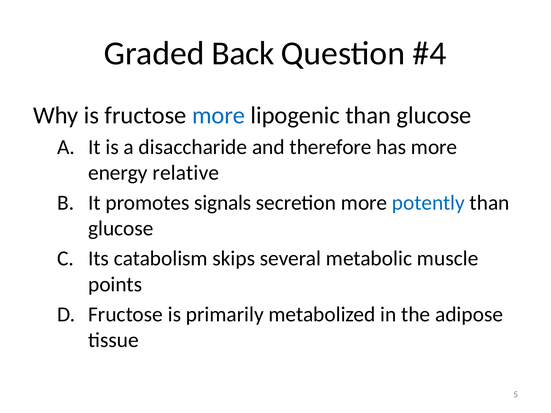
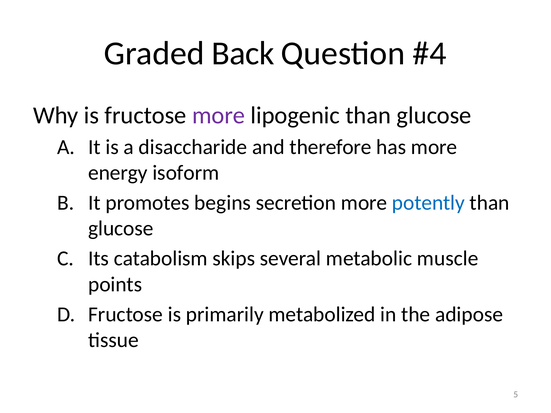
more colour: blue -> purple (219, 116)
relative: relative -> isoform (186, 173)
signals: signals -> begins (223, 203)
